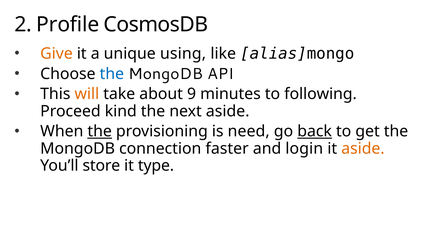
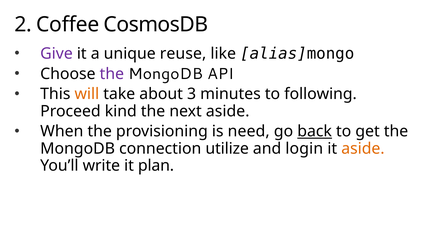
Profile: Profile -> Coffee (68, 25)
Give colour: orange -> purple (57, 54)
using: using -> reuse (183, 54)
the colour: blue -> purple (112, 74)
9: 9 -> 3 (192, 94)
the underline: present -> none (100, 131)
faster: faster -> utilize (227, 148)
store: store -> write (101, 165)
type: type -> plan (156, 165)
